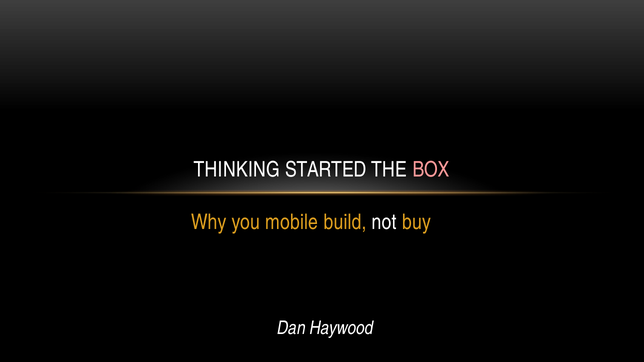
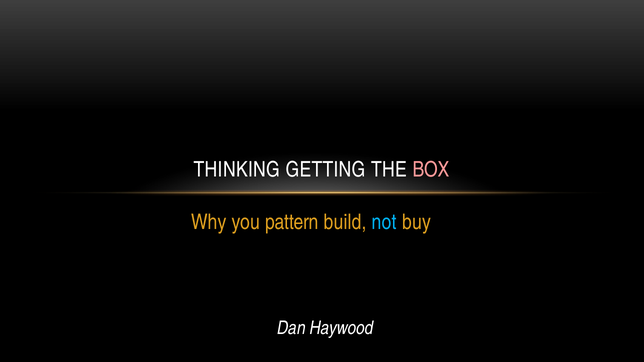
STARTED: STARTED -> GETTING (326, 170)
mobile: mobile -> pattern (292, 222)
not colour: white -> light blue (384, 222)
